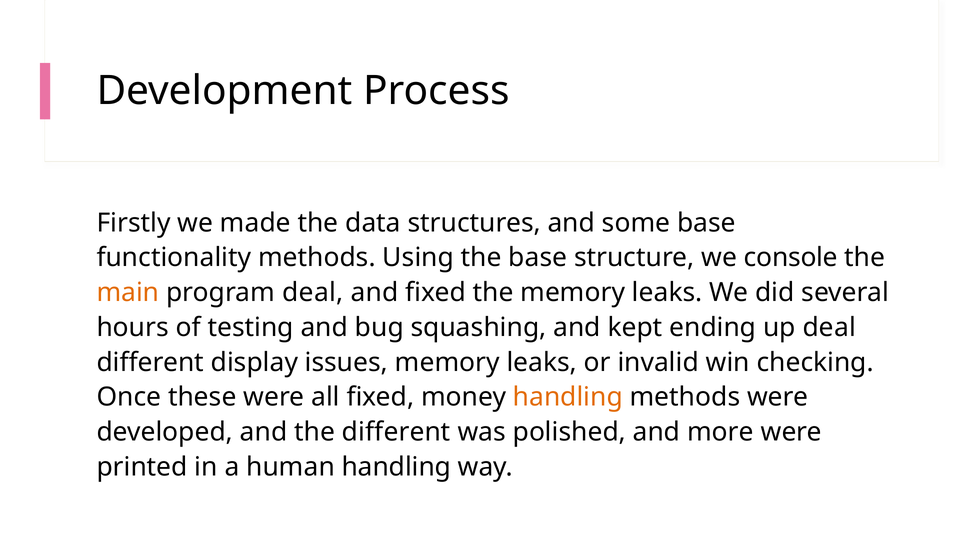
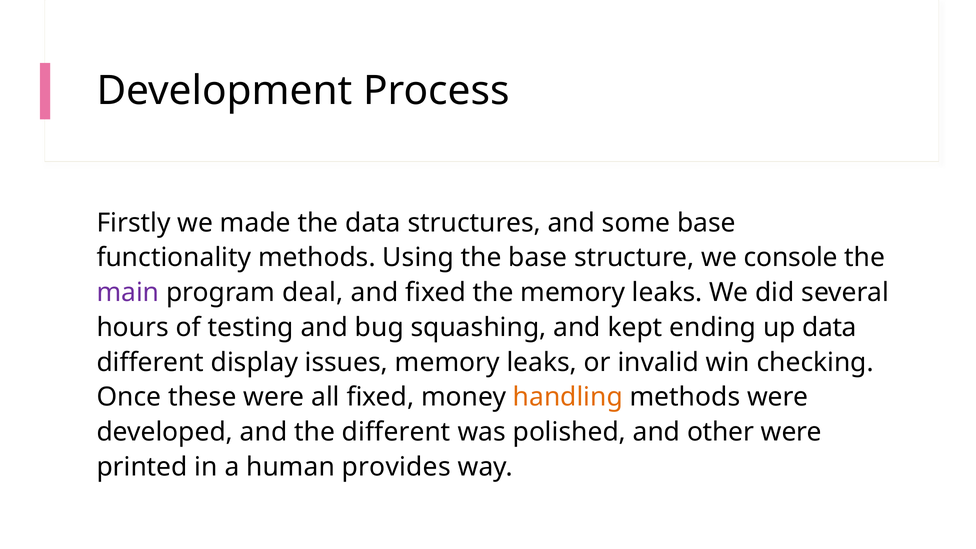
main colour: orange -> purple (128, 293)
up deal: deal -> data (829, 328)
more: more -> other (721, 432)
human handling: handling -> provides (396, 467)
